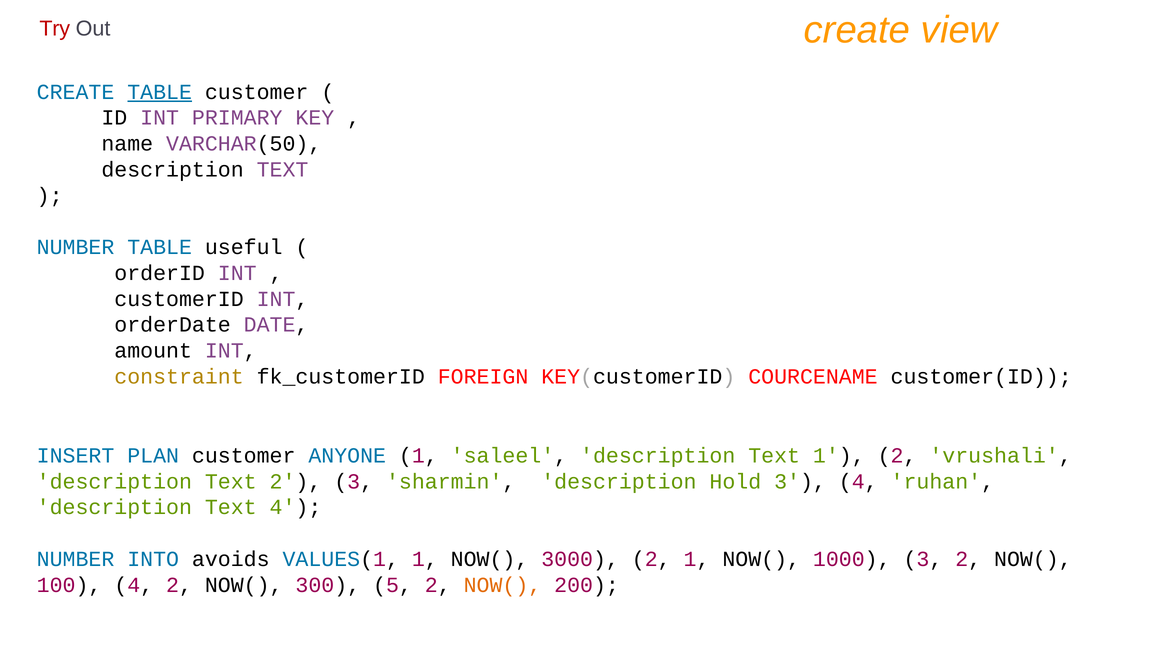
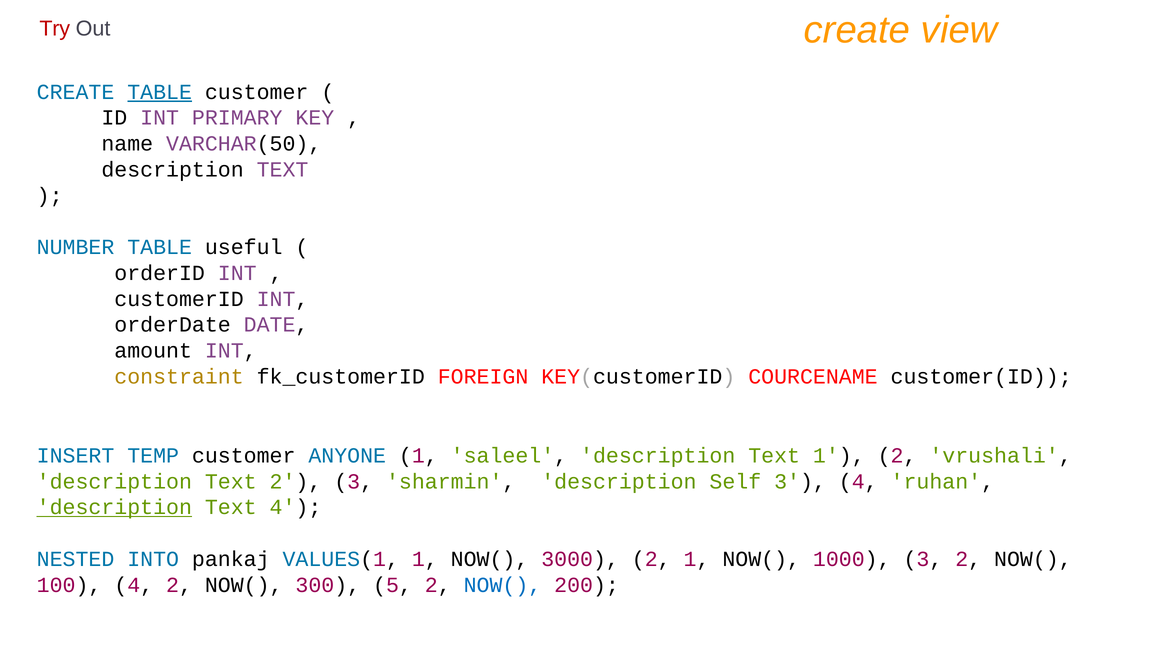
PLAN: PLAN -> TEMP (153, 455)
Hold: Hold -> Self (735, 481)
description underline: none -> present (114, 507)
NUMBER: NUMBER -> NESTED (76, 559)
avoids: avoids -> pankaj (231, 559)
NOW( colour: orange -> blue (502, 585)
